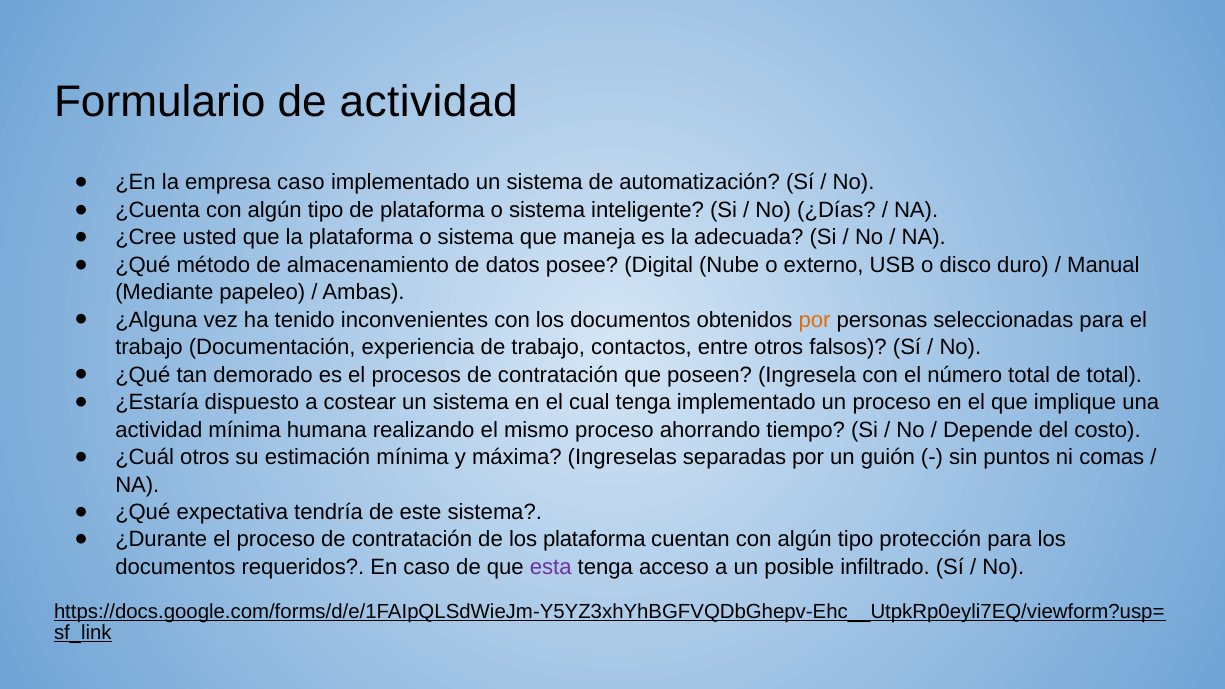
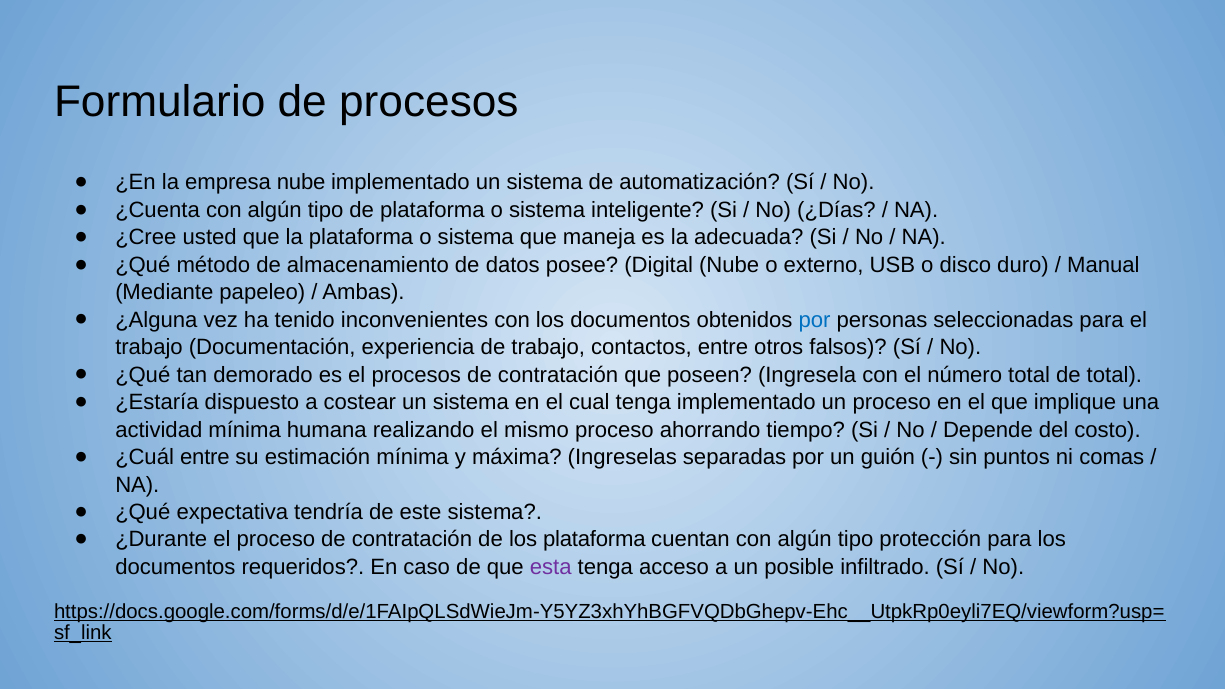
de actividad: actividad -> procesos (429, 101)
empresa caso: caso -> nube (301, 182)
por colour: orange -> blue (815, 320)
¿Cuál otros: otros -> entre (205, 457)
